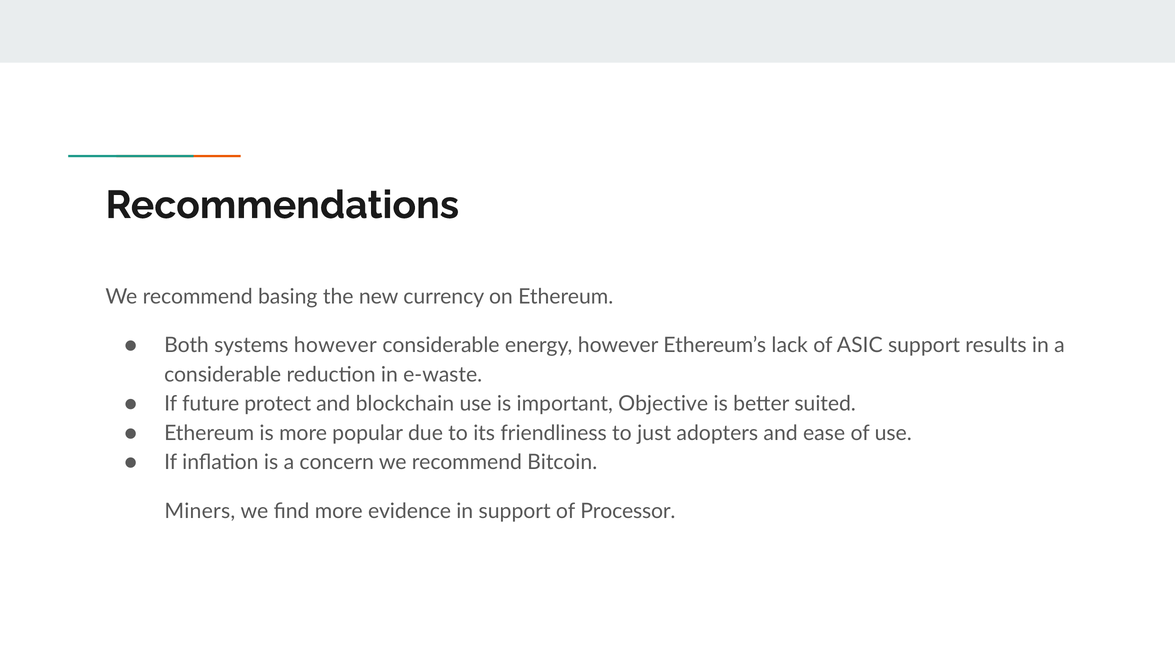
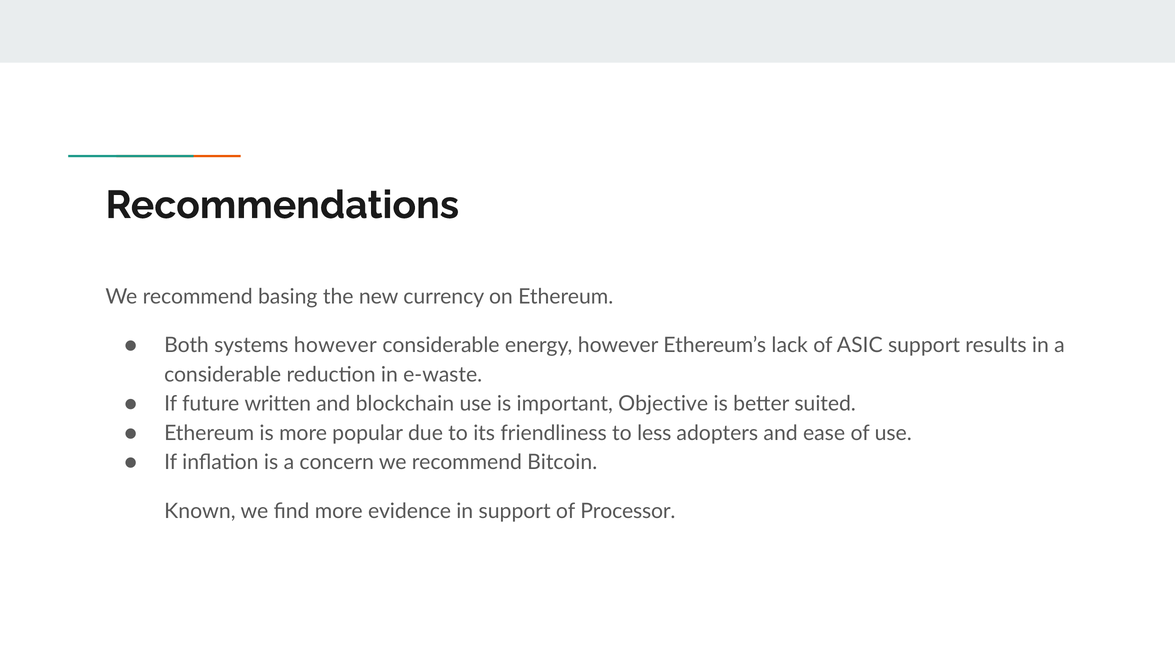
protect: protect -> written (278, 404)
just: just -> less (654, 433)
Miners: Miners -> Known (200, 511)
